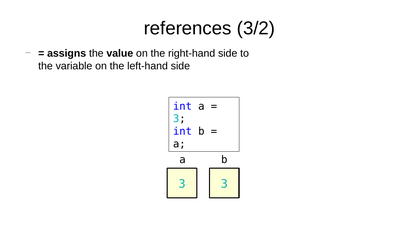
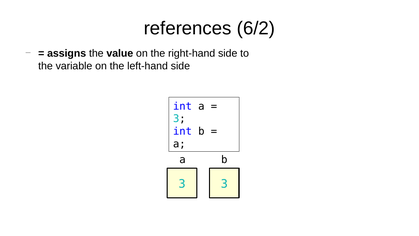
3/2: 3/2 -> 6/2 (256, 28)
